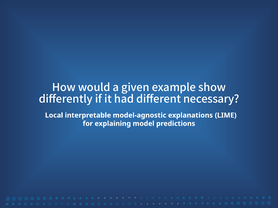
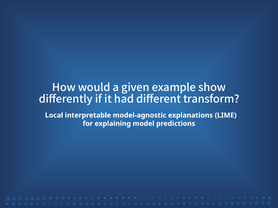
necessary: necessary -> transform (211, 99)
